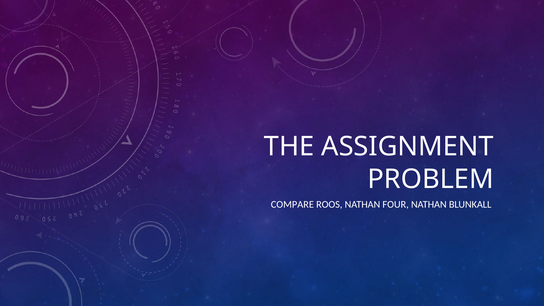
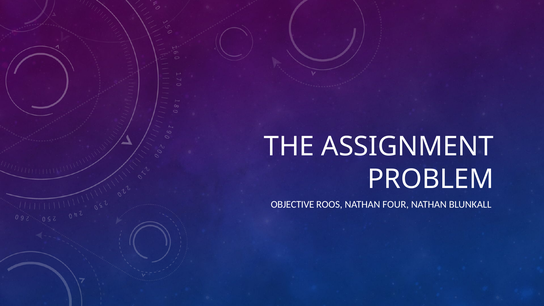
COMPARE: COMPARE -> OBJECTIVE (292, 205)
